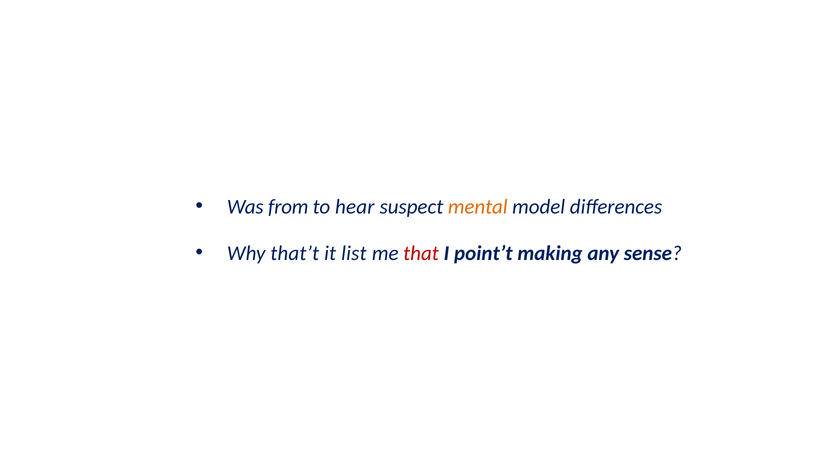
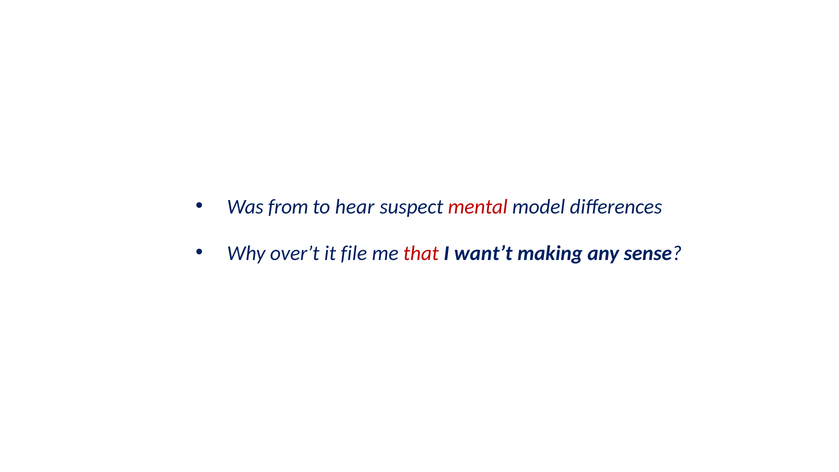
mental colour: orange -> red (478, 207)
that’t: that’t -> over’t (295, 253)
list: list -> file (354, 253)
point’t: point’t -> want’t (483, 253)
